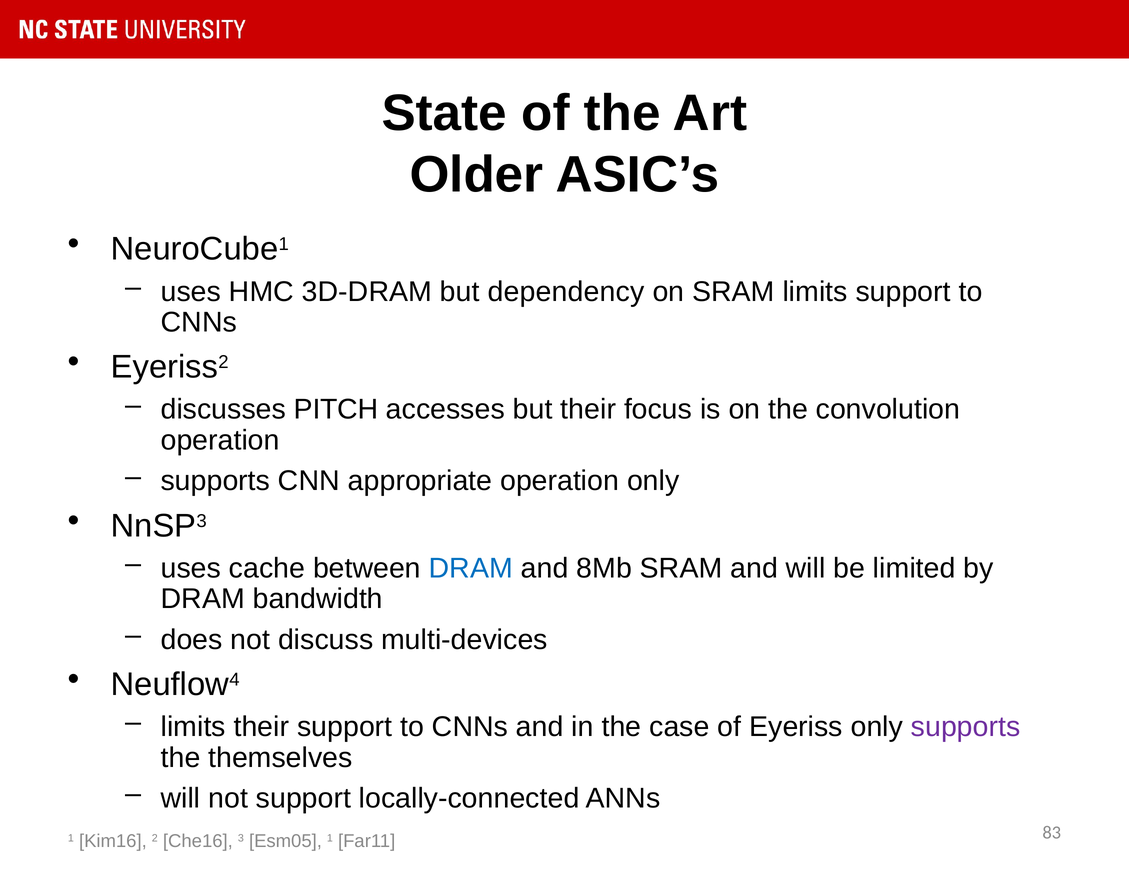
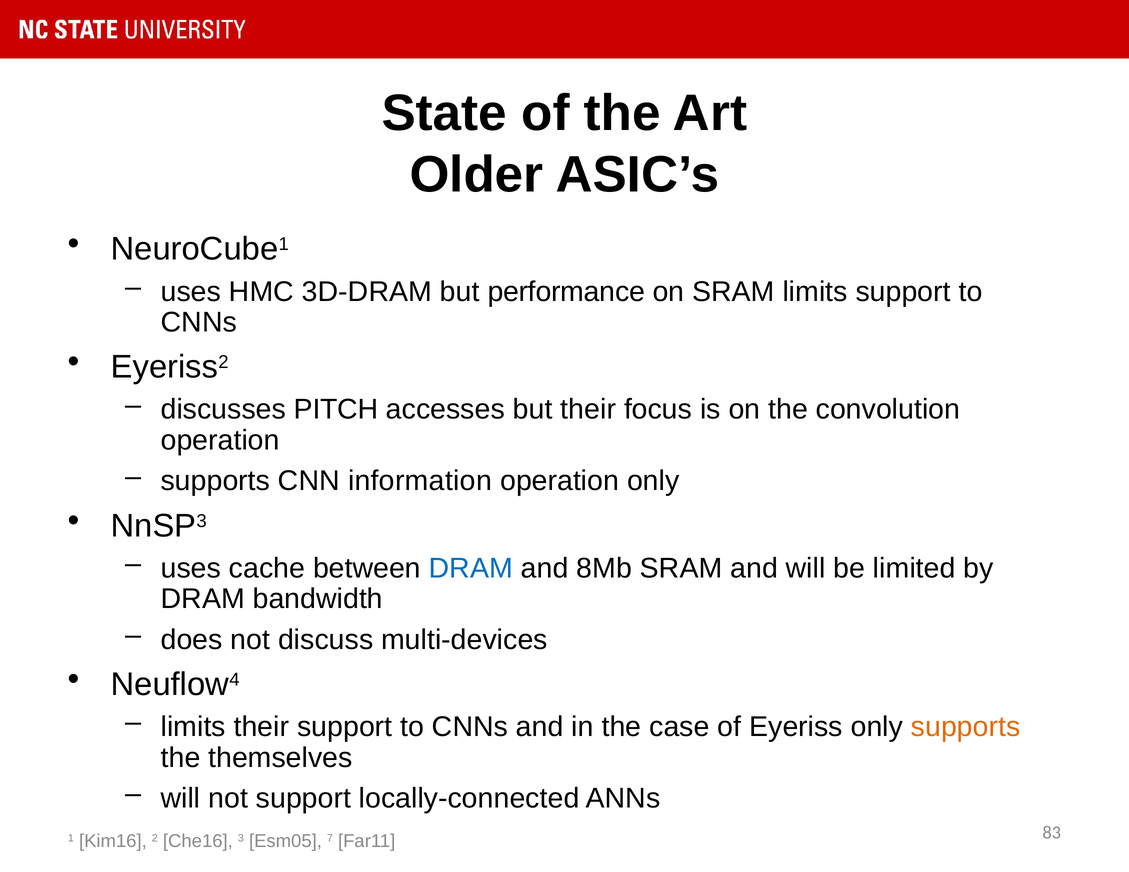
dependency: dependency -> performance (566, 292)
appropriate: appropriate -> information (420, 481)
supports colour: purple -> orange (966, 727)
Esm05 1: 1 -> 7 (330, 839)
